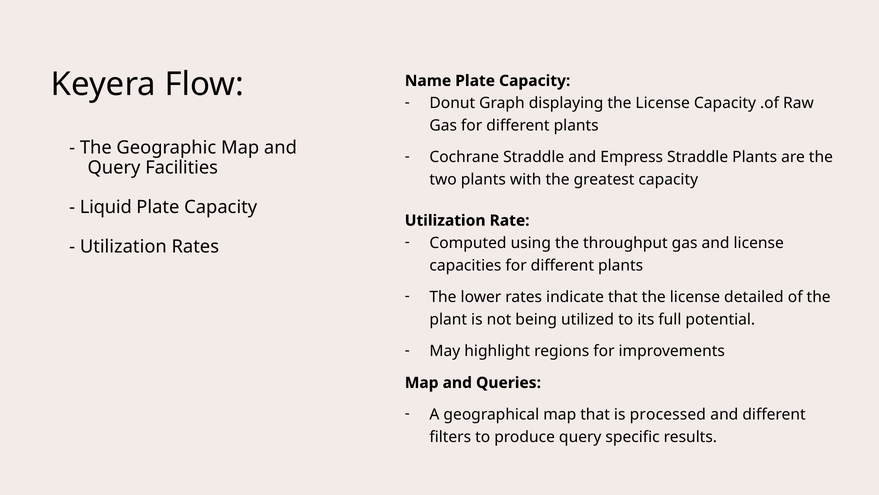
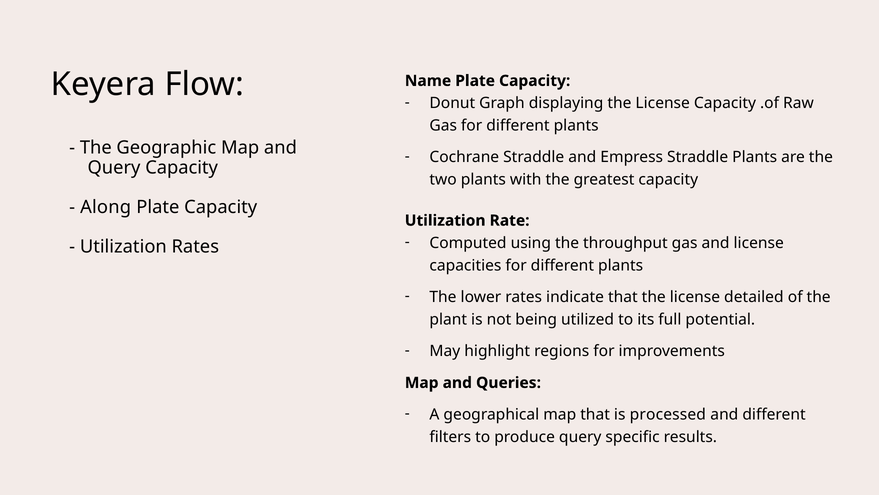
Query Facilities: Facilities -> Capacity (182, 167)
Liquid: Liquid -> Along (106, 207)
